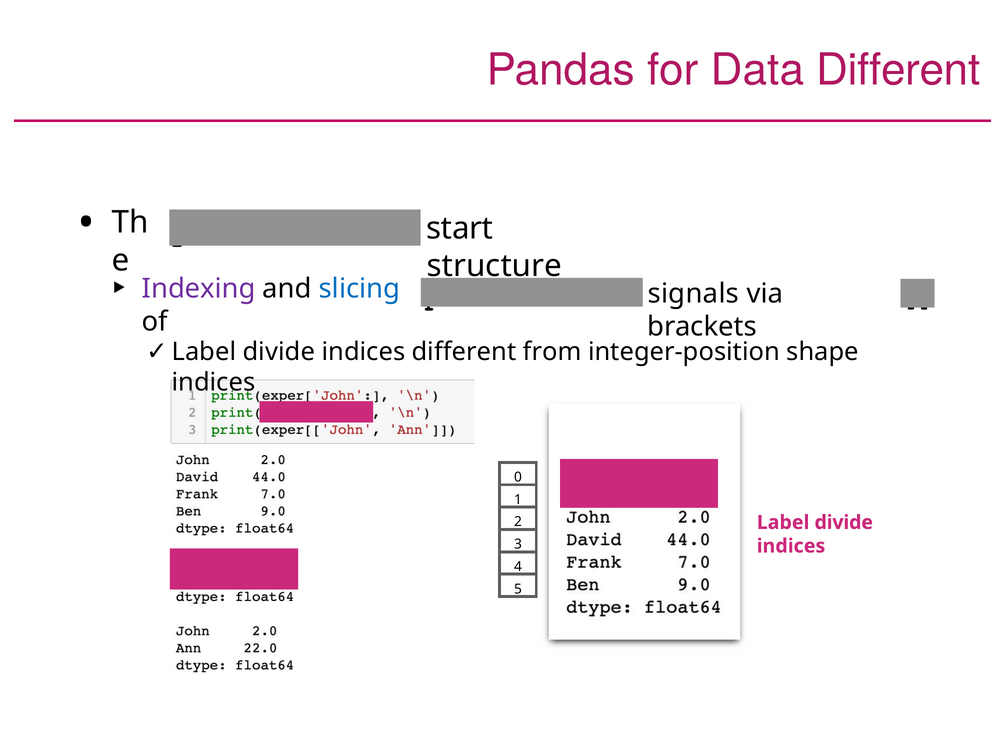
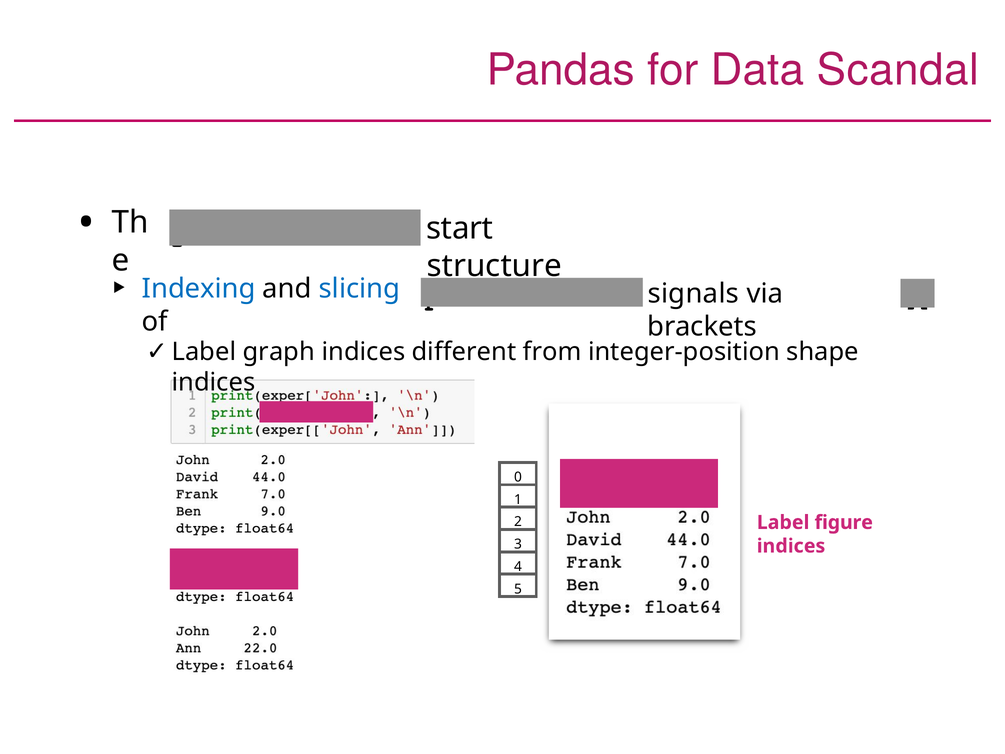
Data Different: Different -> Scandal (898, 70)
Indexing colour: purple -> blue (199, 289)
divide: divide -> graph (279, 352)
divide: divide -> figure (844, 522)
